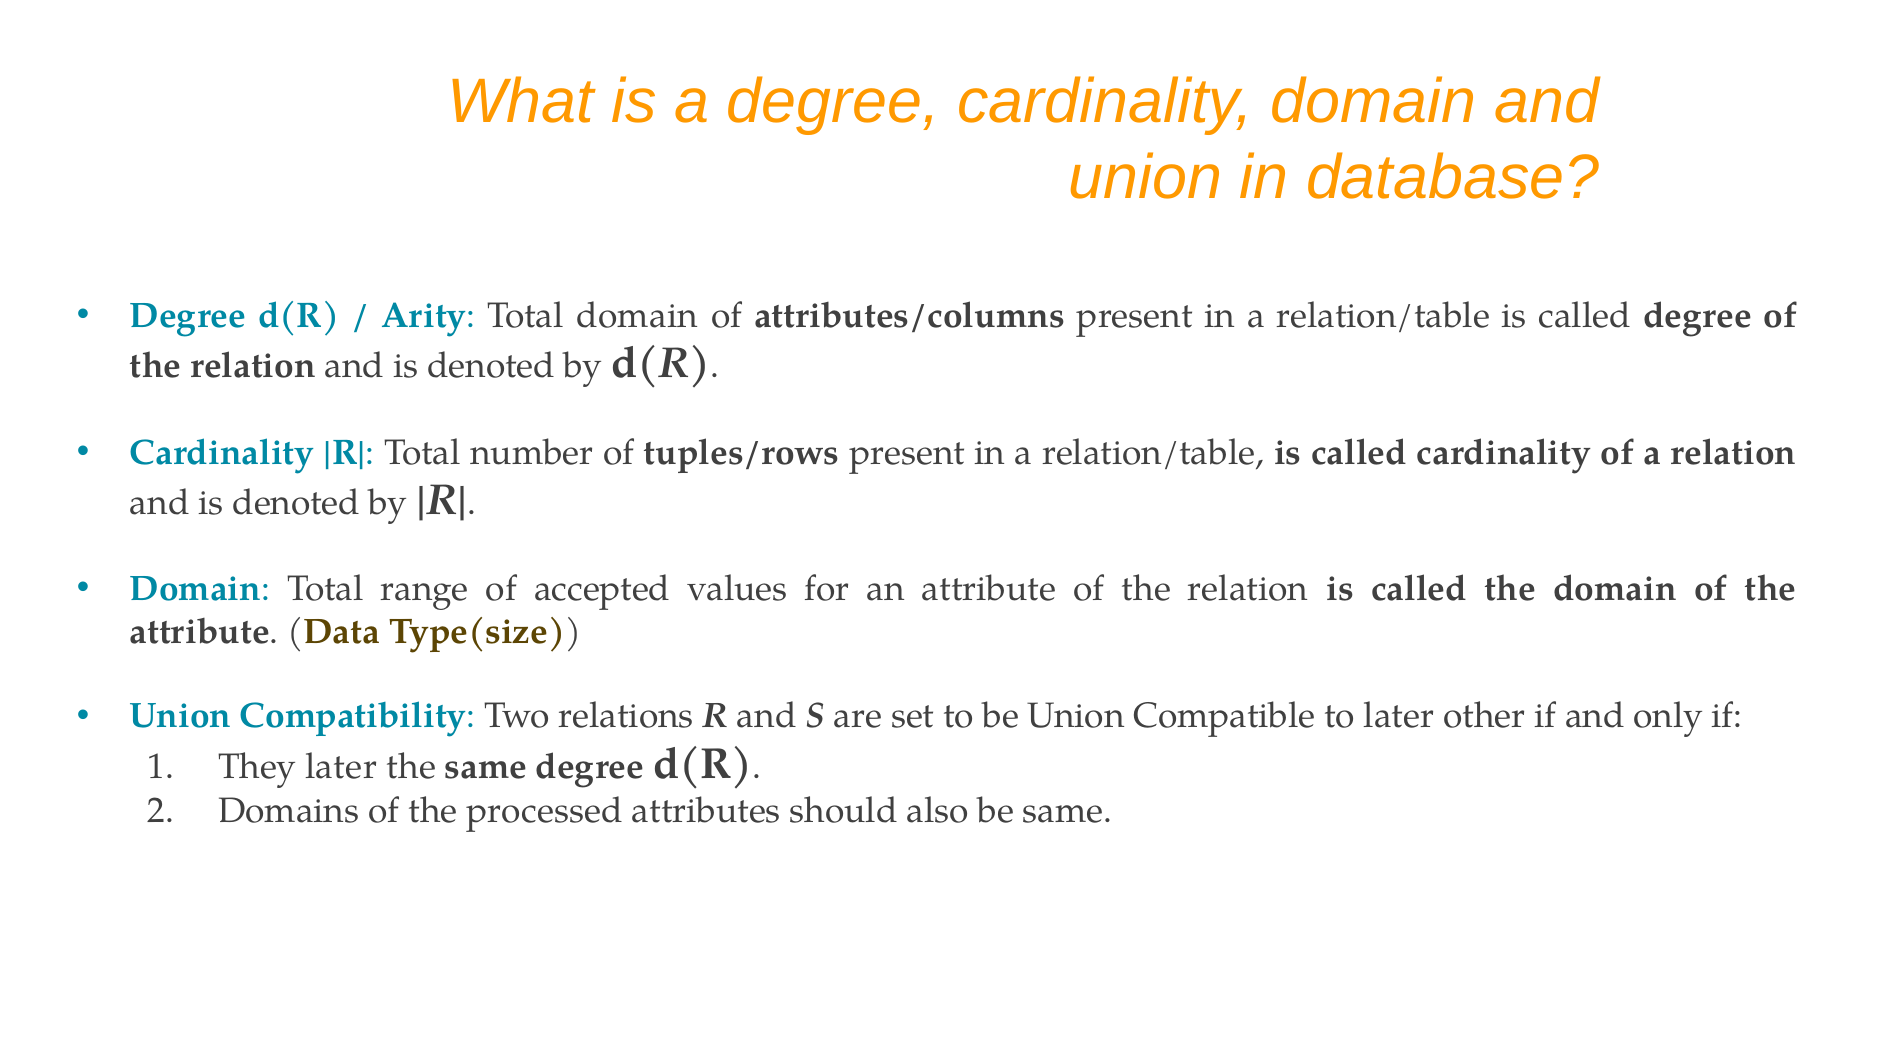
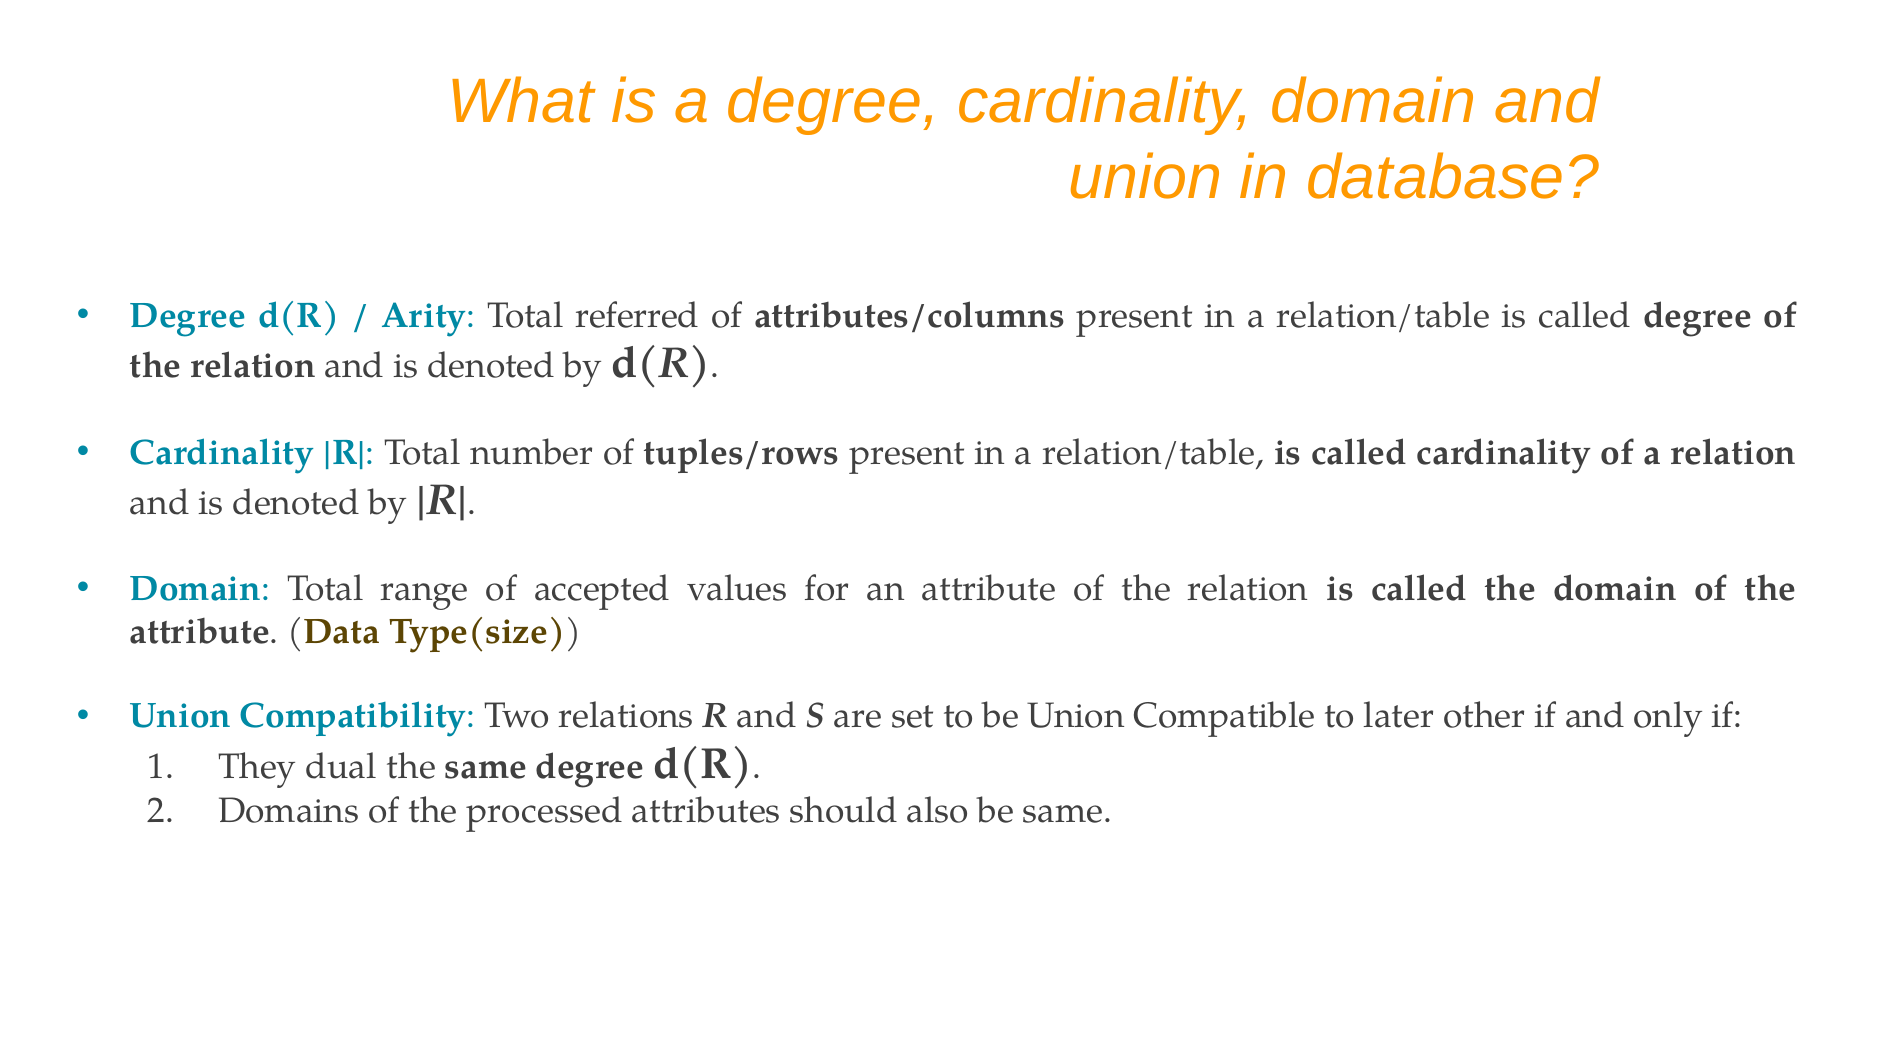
Total domain: domain -> referred (638, 316)
They later: later -> dual (341, 767)
